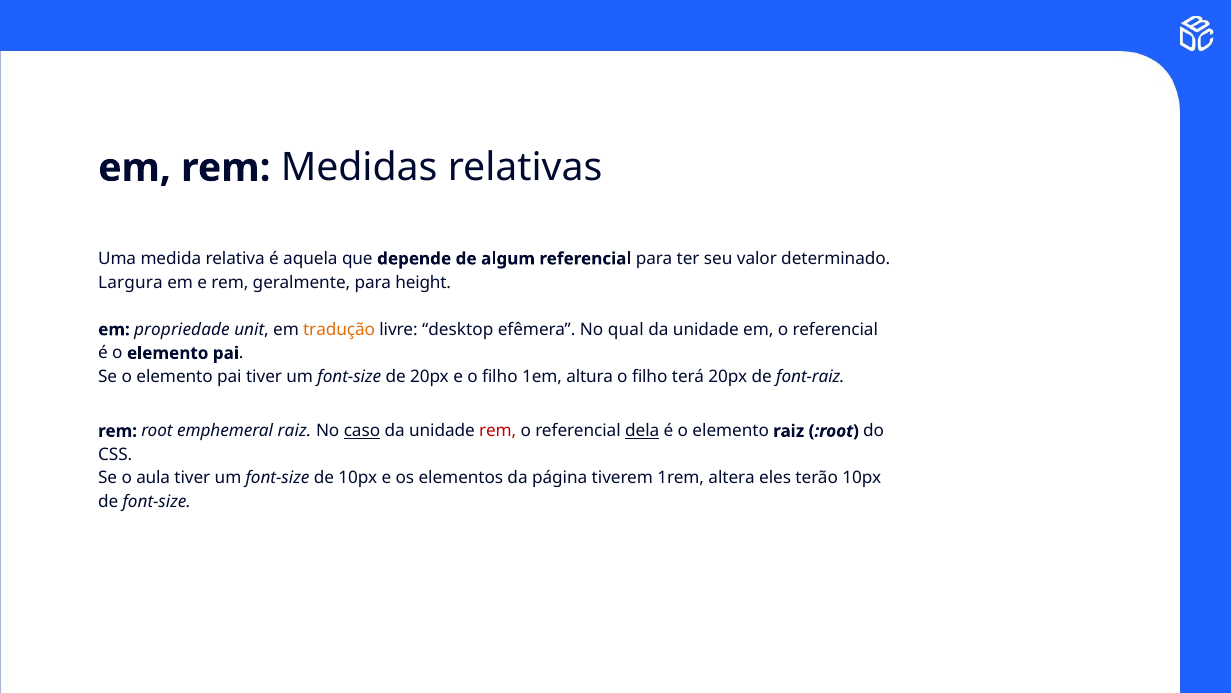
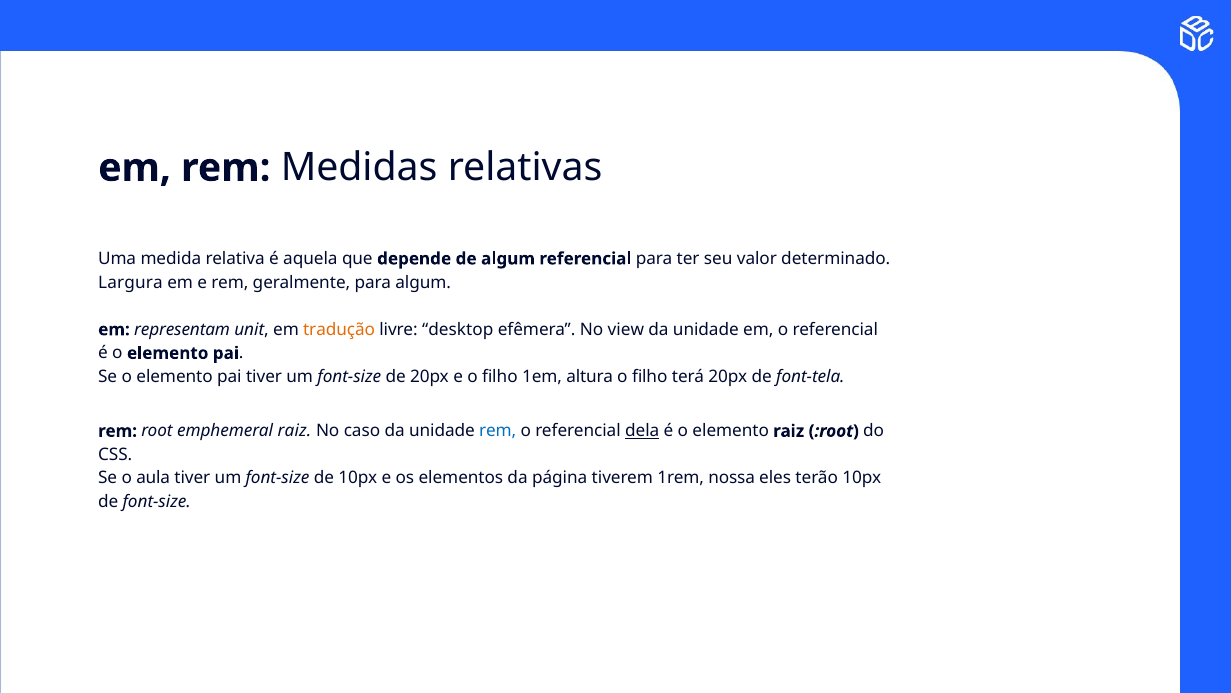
para height: height -> algum (423, 282)
propriedade: propriedade -> representam (182, 329)
qual: qual -> view (626, 329)
font-raiz: font-raiz -> font-tela (810, 376)
caso underline: present -> none (362, 431)
rem colour: red -> blue (498, 431)
altera: altera -> nossa (732, 478)
